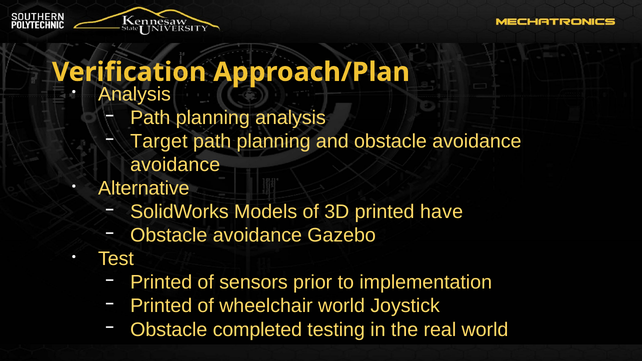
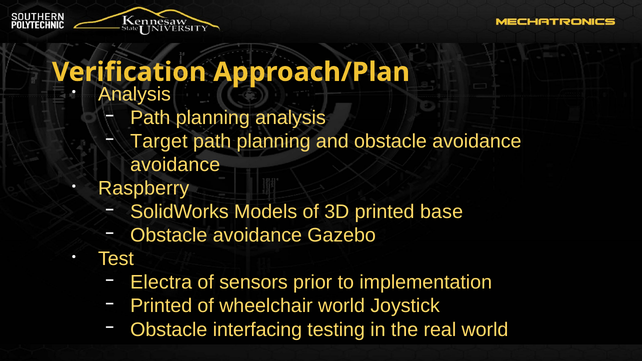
Alternative: Alternative -> Raspberry (144, 188)
have: have -> base (442, 212)
Printed: Printed -> Electra (161, 283)
completed: completed -> interfacing (257, 330)
